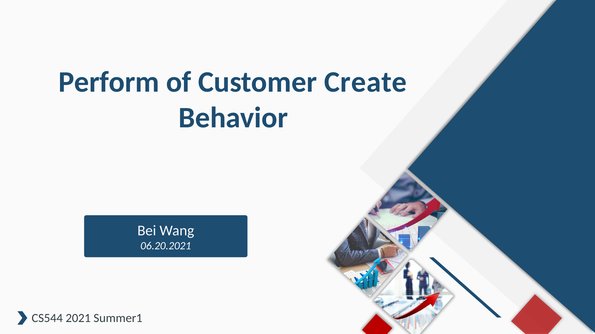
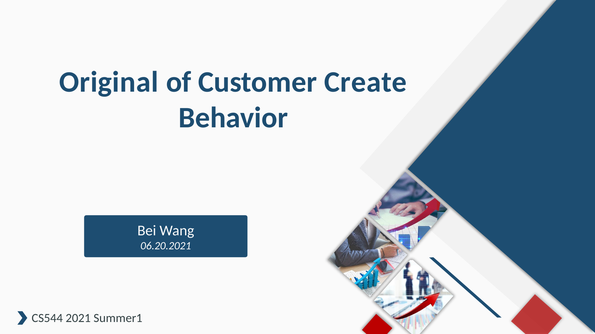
Perform: Perform -> Original (109, 82)
